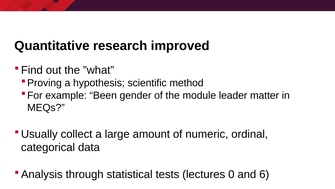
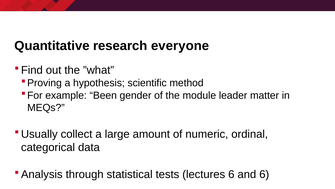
improved: improved -> everyone (180, 46)
lectures 0: 0 -> 6 (231, 174)
